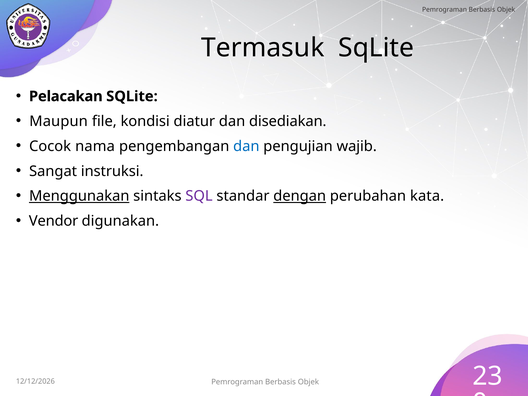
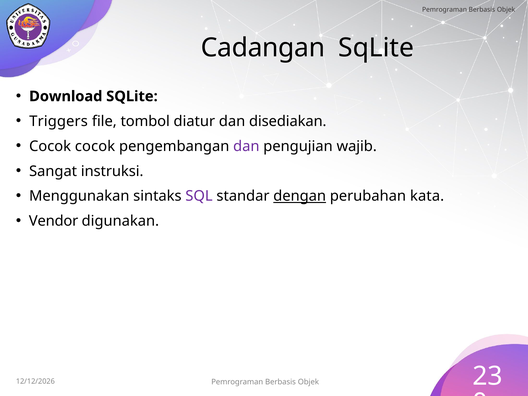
Termasuk: Termasuk -> Cadangan (263, 48)
Pelacakan: Pelacakan -> Download (66, 96)
Maupun: Maupun -> Triggers (59, 121)
kondisi: kondisi -> tombol (145, 121)
Cocok nama: nama -> cocok (95, 146)
dan colour: blue -> purple (246, 146)
Menggunakan underline: present -> none (79, 196)
